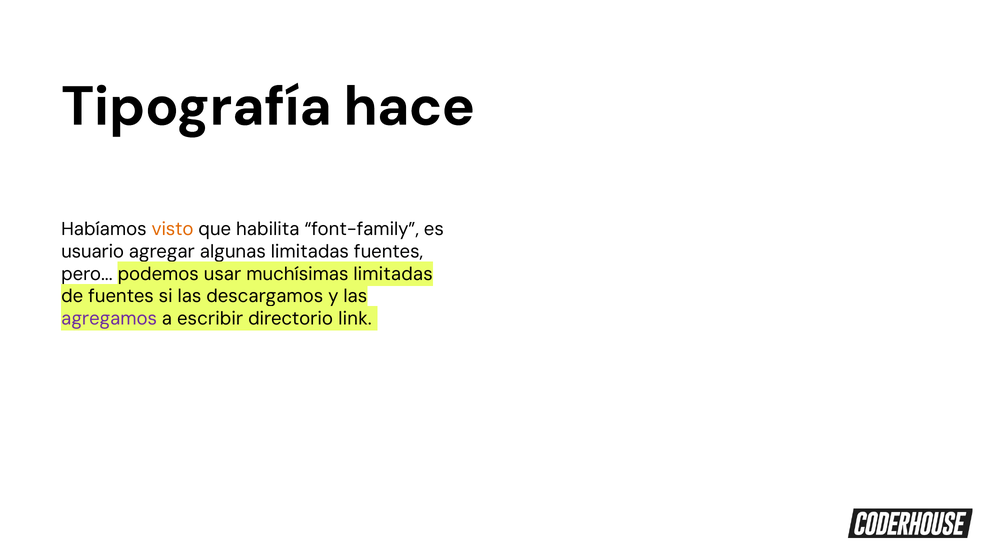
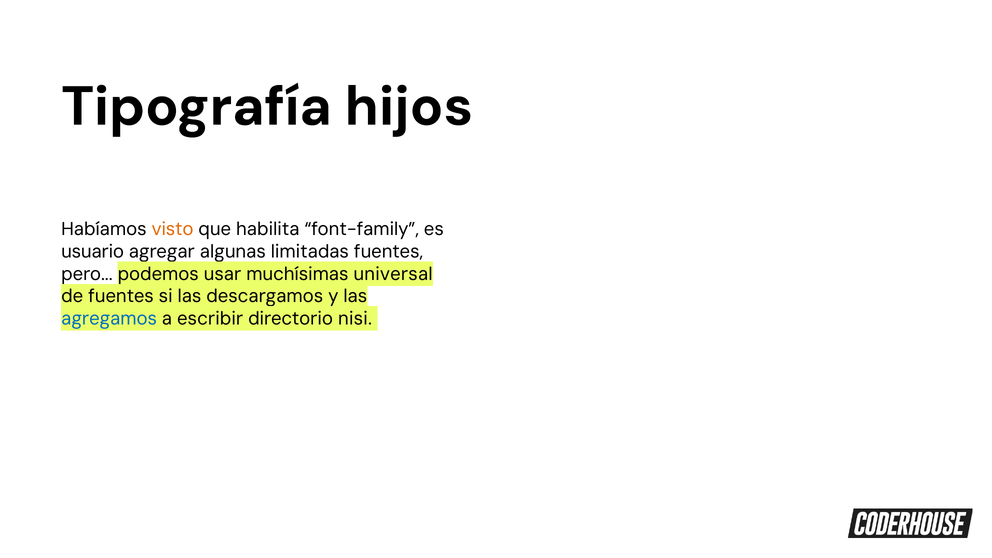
hace: hace -> hijos (409, 107)
limitadas: limitadas -> universal (393, 274)
agregamos colour: purple -> blue (109, 319)
link: link -> nisi (355, 319)
